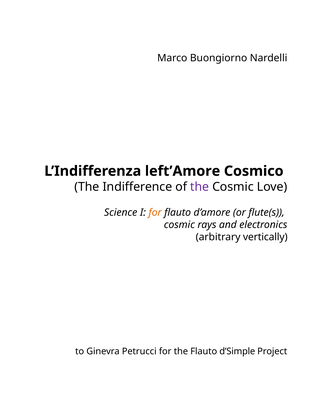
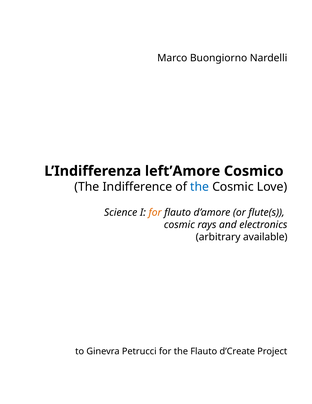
the colour: purple -> blue (200, 187)
vertically: vertically -> available (265, 237)
d’Simple: d’Simple -> d’Create (237, 351)
